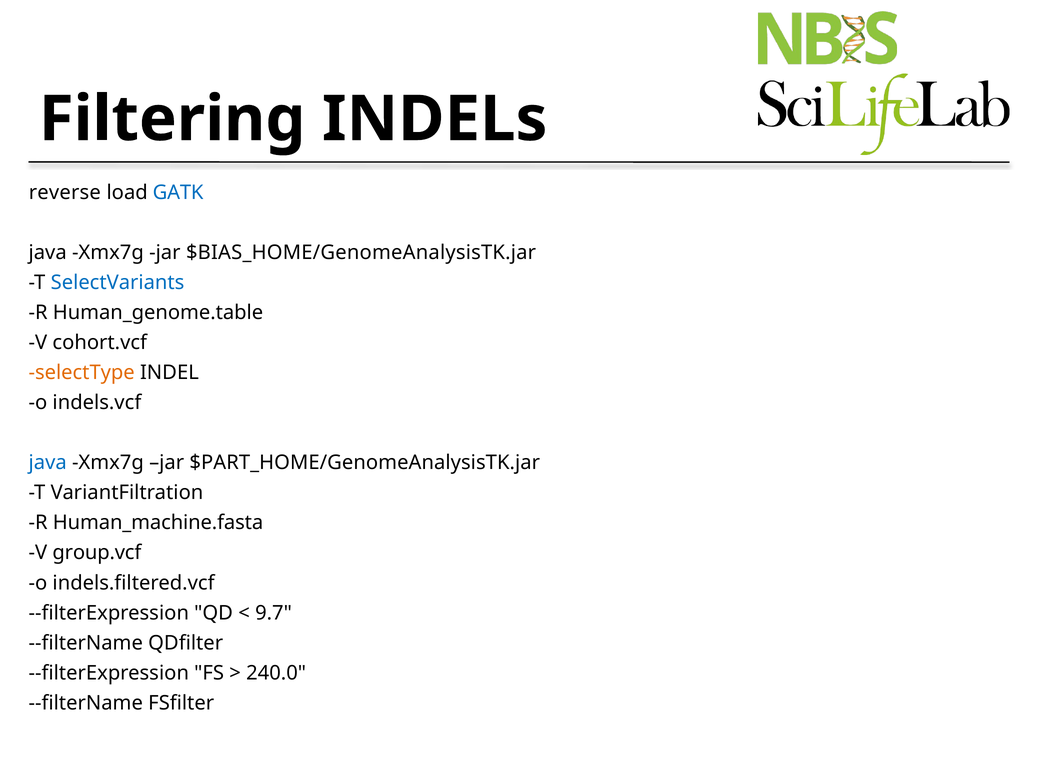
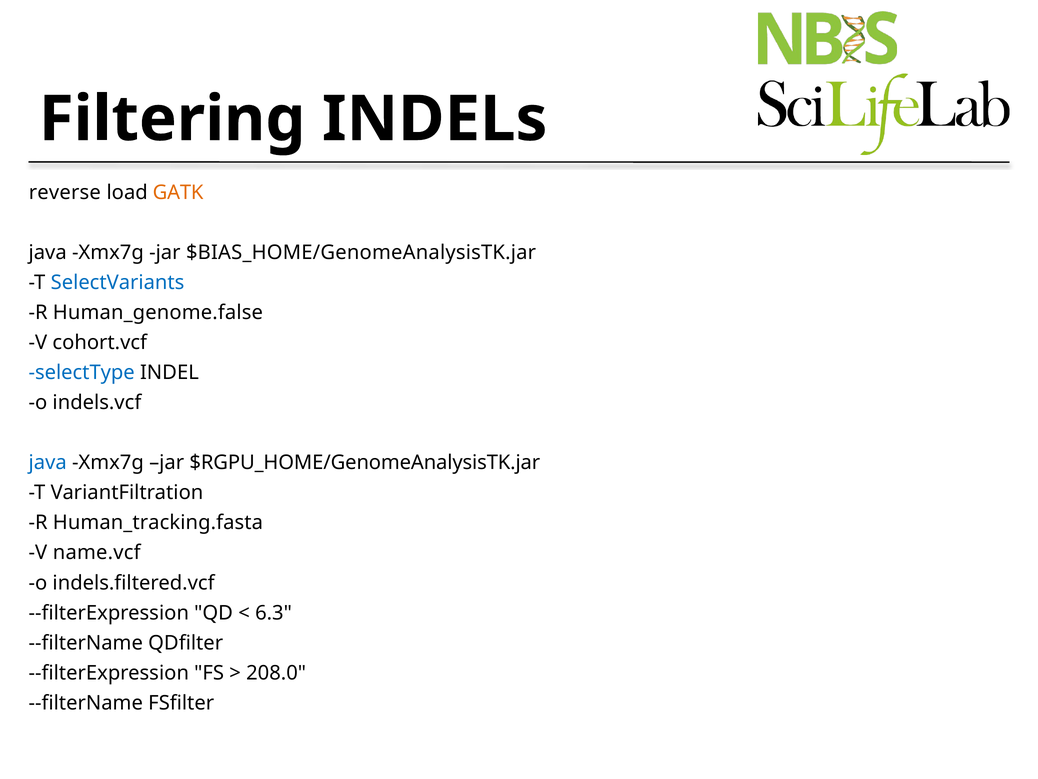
GATK colour: blue -> orange (178, 193)
Human_genome.table: Human_genome.table -> Human_genome.false (158, 313)
selectType colour: orange -> blue (82, 372)
$PART_HOME/GenomeAnalysisTK.jar: $PART_HOME/GenomeAnalysisTK.jar -> $RGPU_HOME/GenomeAnalysisTK.jar (365, 462)
Human_machine.fasta: Human_machine.fasta -> Human_tracking.fasta (158, 522)
group.vcf: group.vcf -> name.vcf (97, 552)
9.7: 9.7 -> 6.3 (274, 612)
240.0: 240.0 -> 208.0 (276, 672)
